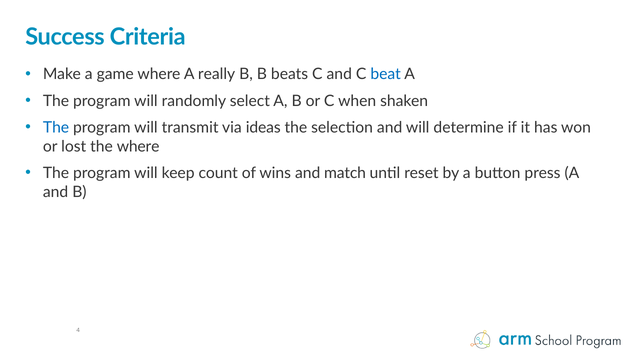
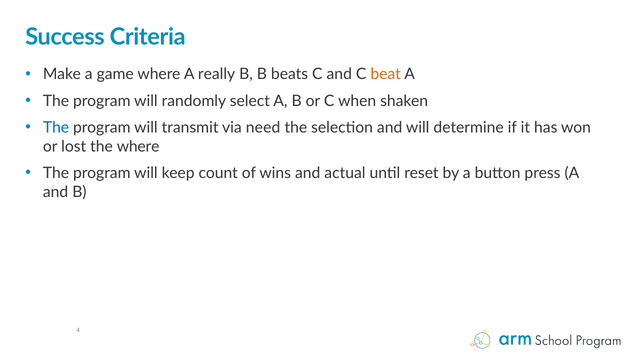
beat colour: blue -> orange (386, 74)
ideas: ideas -> need (263, 127)
match: match -> actual (345, 173)
